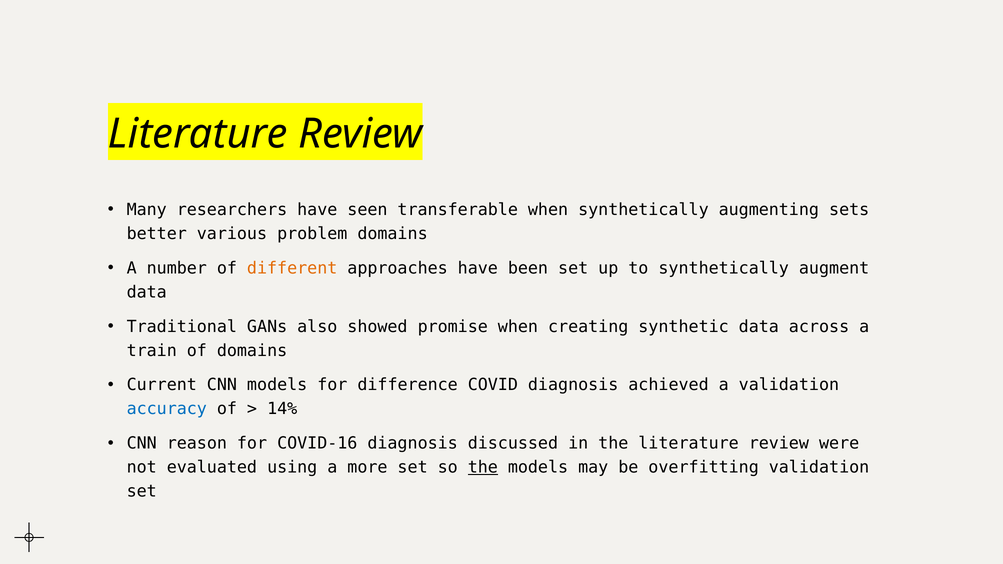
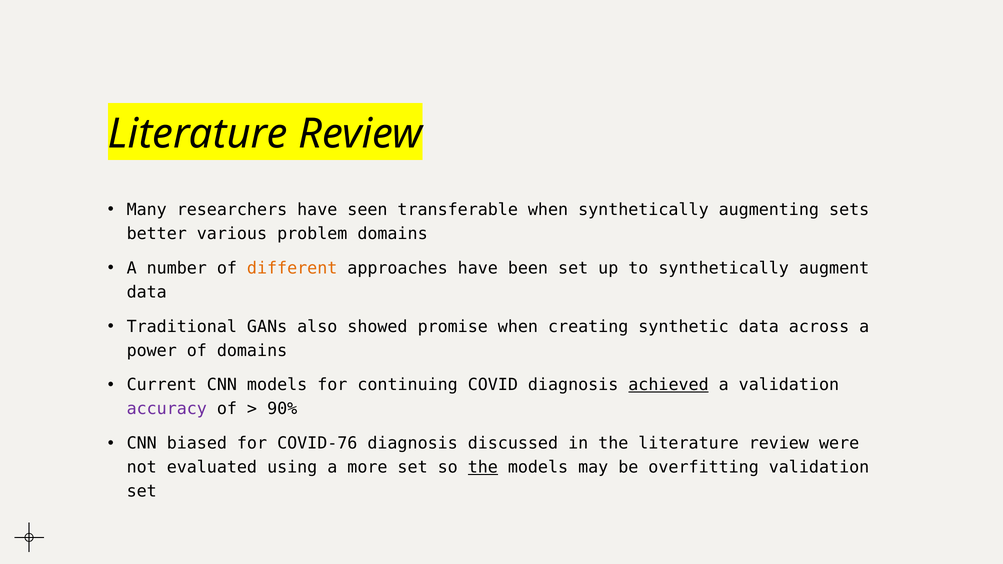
train: train -> power (152, 351)
difference: difference -> continuing (408, 385)
achieved underline: none -> present (669, 385)
accuracy colour: blue -> purple (167, 409)
14%: 14% -> 90% (282, 409)
reason: reason -> biased (197, 444)
COVID-16: COVID-16 -> COVID-76 (317, 444)
